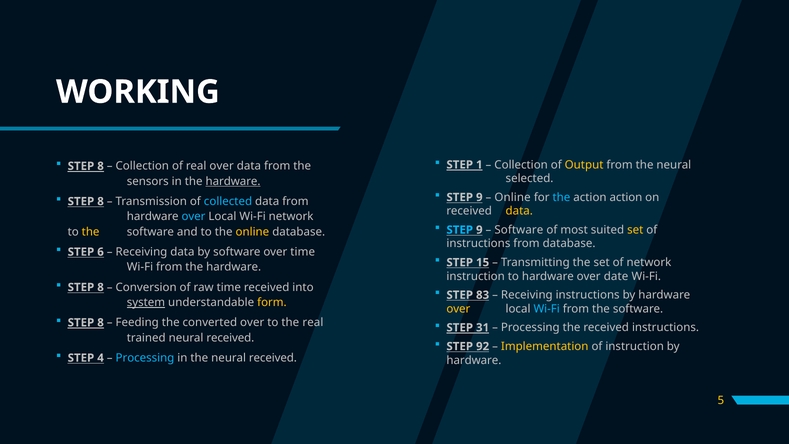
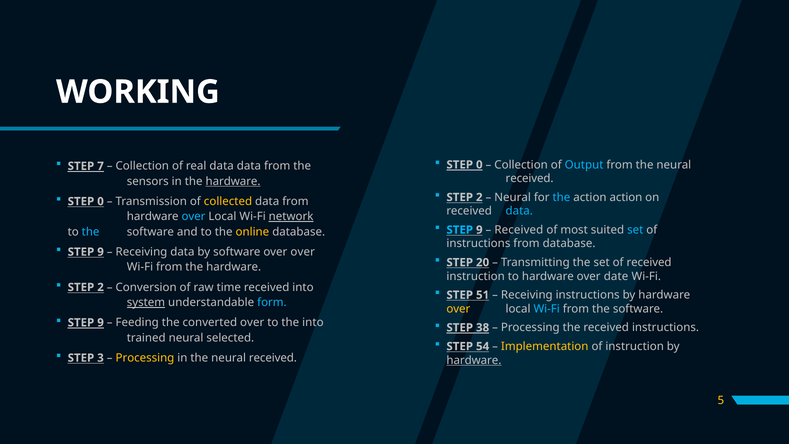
1: 1 -> 0 (479, 165)
Output colour: yellow -> light blue (584, 165)
8: 8 -> 7 (101, 166)
real over: over -> data (222, 166)
selected: selected -> received (530, 178)
9: 9 -> 2 (479, 197)
Online: Online -> Neural (513, 197)
8: 8 -> 0 (101, 201)
collected colour: light blue -> yellow (228, 201)
data colour: yellow -> light blue (519, 211)
network underline: none -> present (291, 217)
Software: Software -> Received (519, 230)
set colour: yellow -> light blue (635, 230)
the colour: yellow -> light blue (91, 232)
6: 6 -> 9 (101, 252)
over time: time -> over (303, 252)
15: 15 -> 20 (483, 262)
of network: network -> received (649, 262)
8: 8 -> 2 (101, 287)
83: 83 -> 51 (483, 295)
form colour: yellow -> light blue (272, 302)
8: 8 -> 9 (101, 322)
the real: real -> into (313, 322)
31: 31 -> 38 (483, 327)
trained neural received: received -> selected (230, 338)
92: 92 -> 54 (483, 346)
4: 4 -> 3 (101, 358)
Processing colour: light blue -> yellow (145, 358)
hardware underline: none -> present (474, 360)
